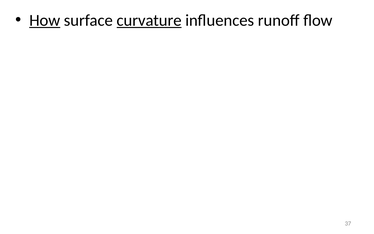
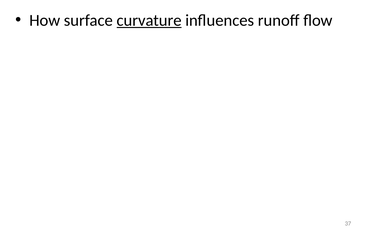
How underline: present -> none (45, 20)
